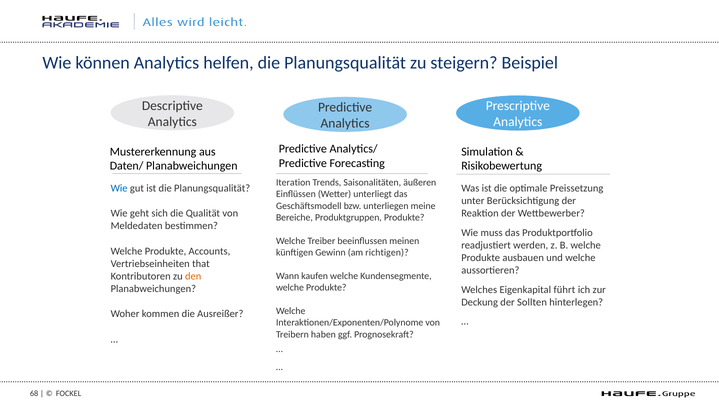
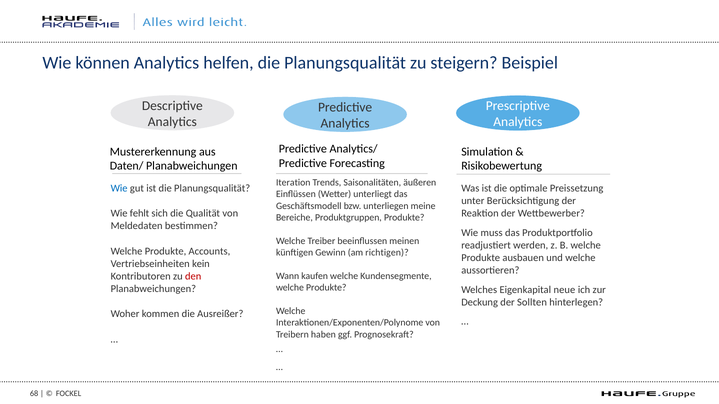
geht: geht -> fehlt (140, 214)
that: that -> kein (201, 264)
den colour: orange -> red (193, 277)
führt: führt -> neue (564, 290)
